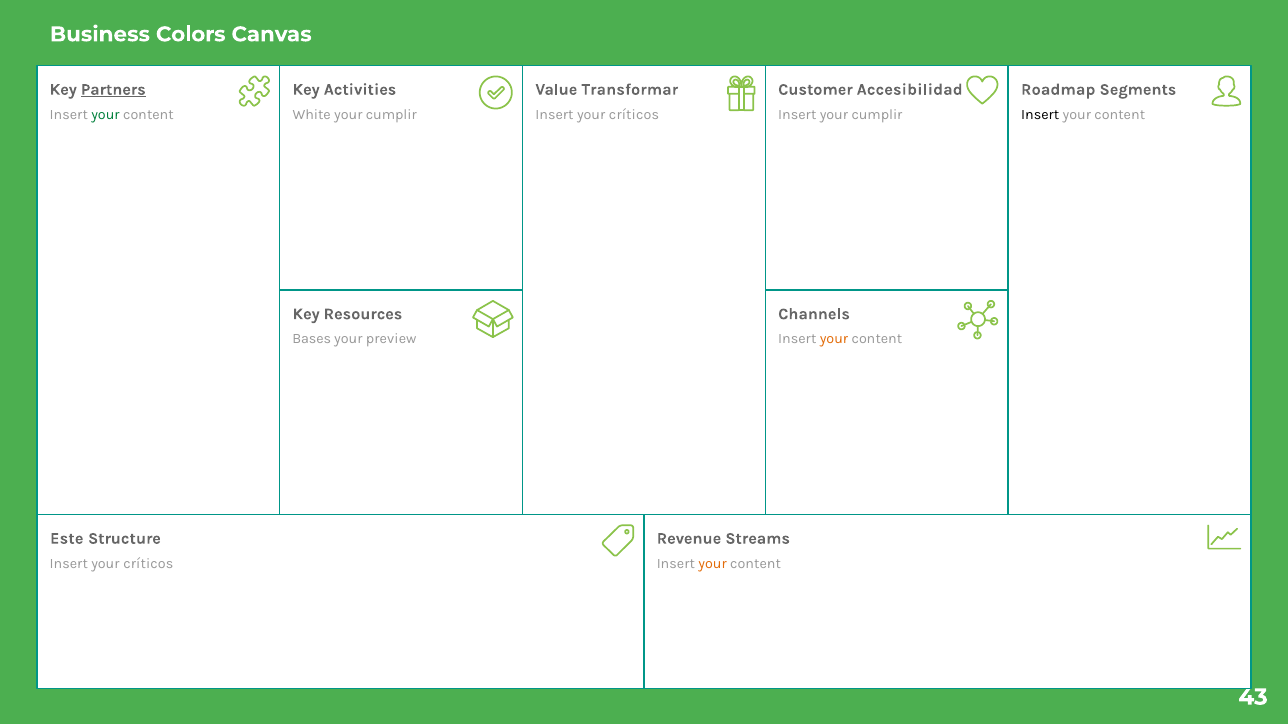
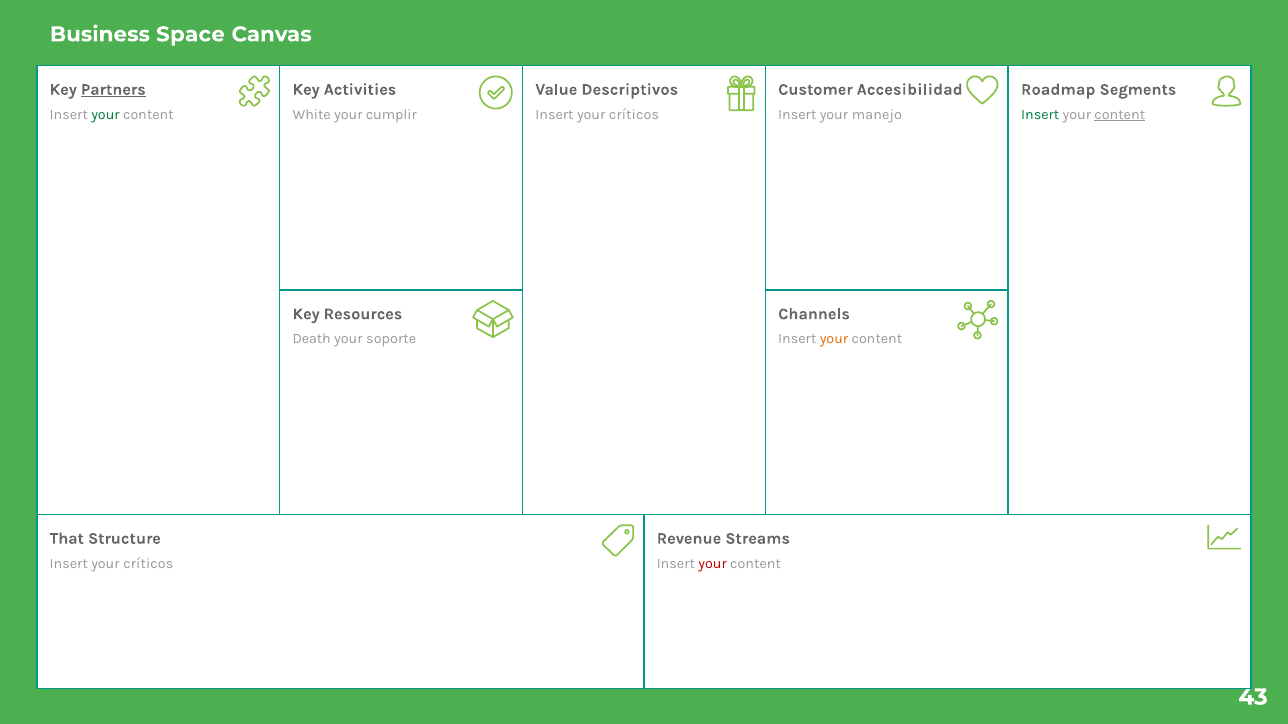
Colors: Colors -> Space (190, 34)
Transformar: Transformar -> Descriptivos (630, 89)
Insert your cumplir: cumplir -> manejo (877, 115)
Insert colour: black -> green (1040, 115)
content underline: none -> present (1120, 115)
Bases: Bases -> Death (312, 339)
preview: preview -> soporte (391, 339)
Este: Este -> That (67, 539)
your colour: orange -> red (713, 564)
